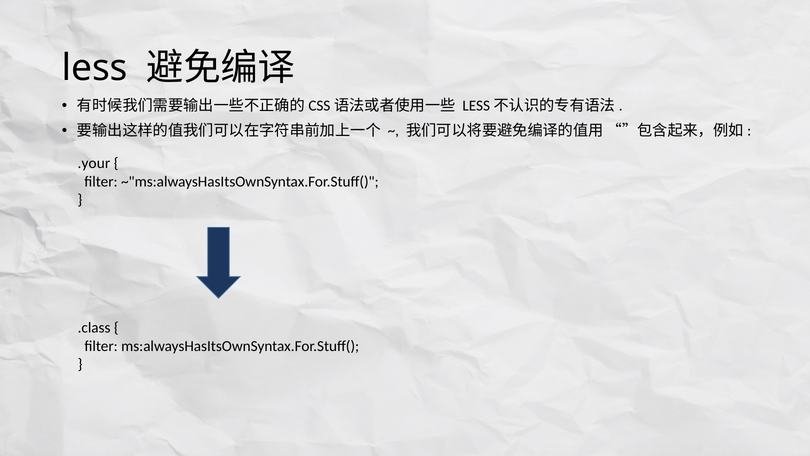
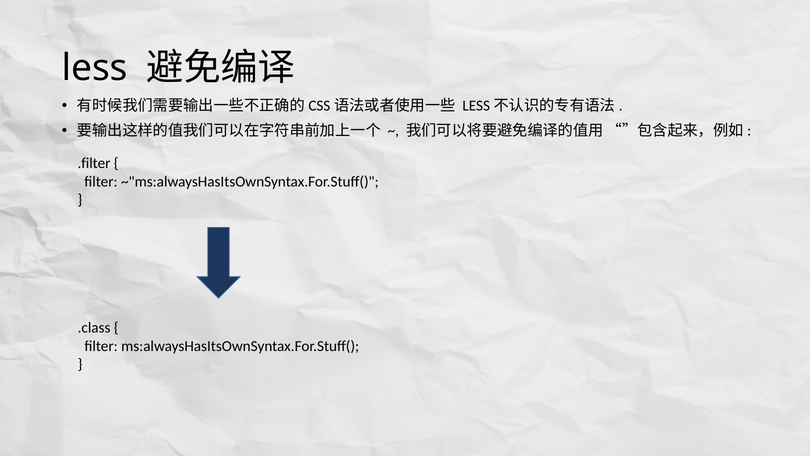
.your: .your -> .filter (94, 163)
